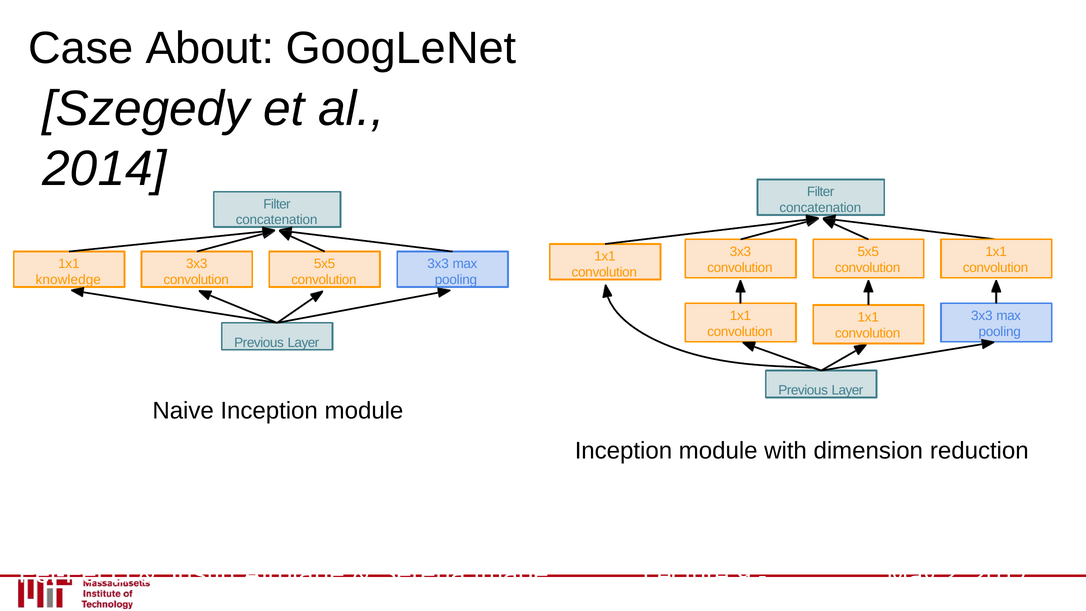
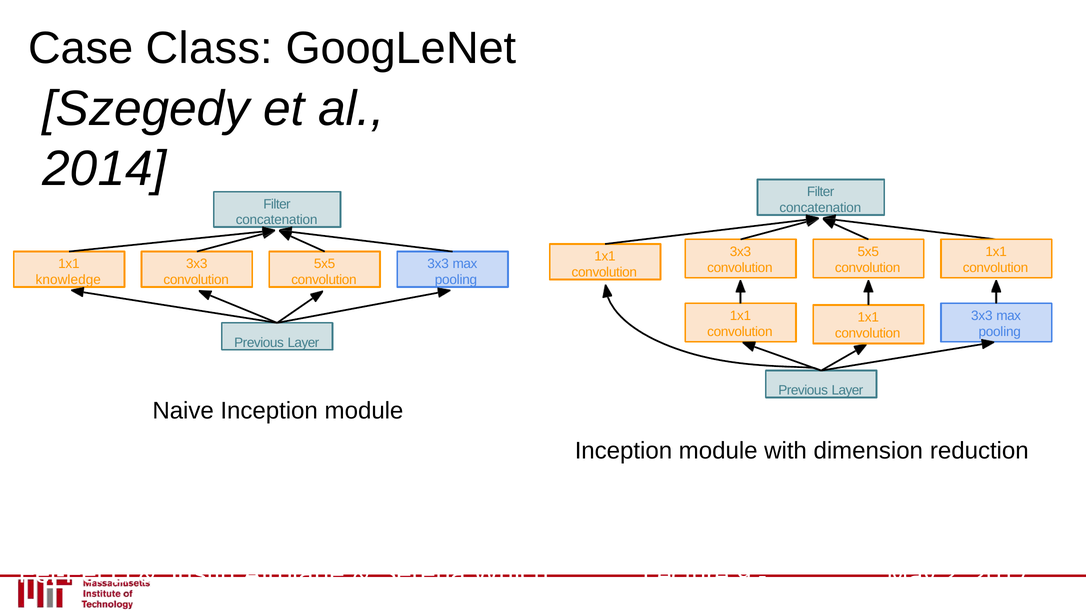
About: About -> Class (209, 48)
Image: Image -> Which (511, 573)
